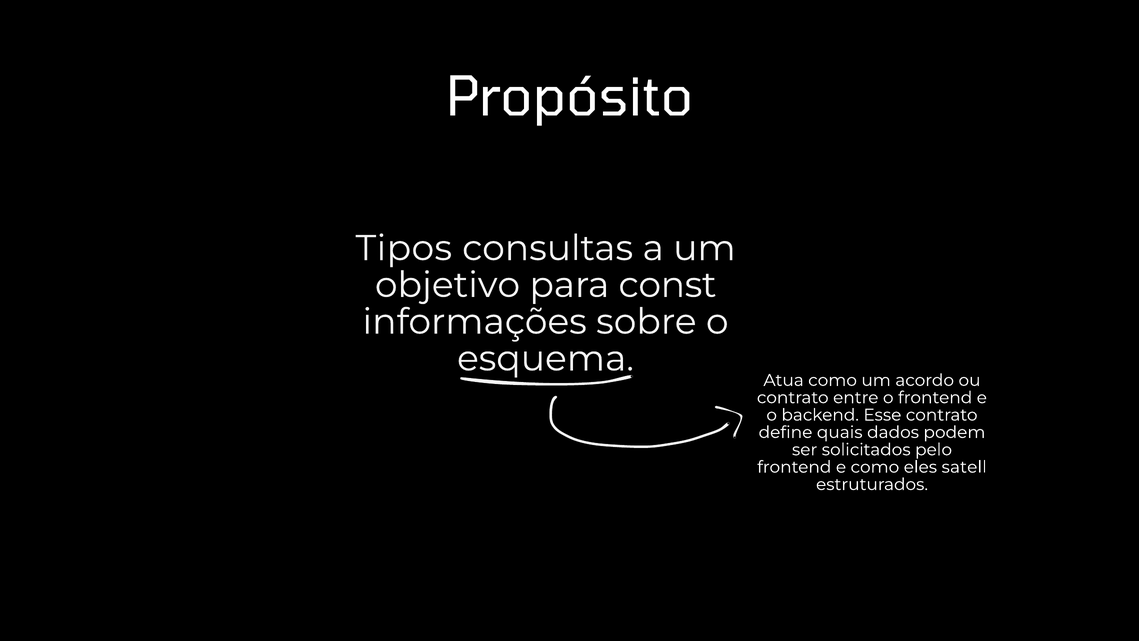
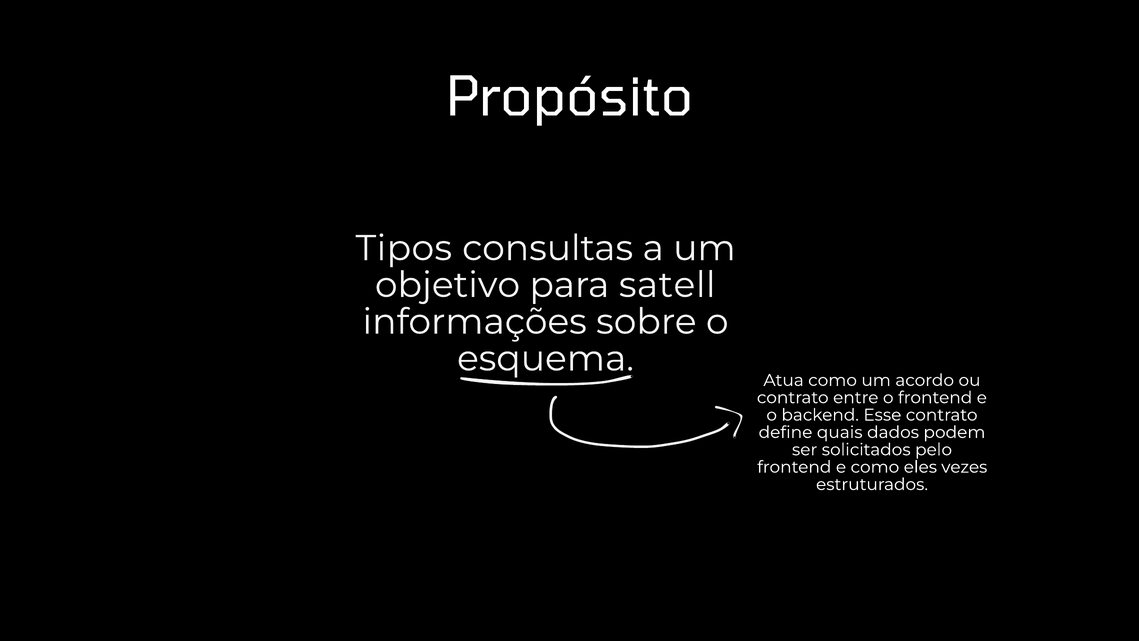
const: const -> satell (667, 285)
satell: satell -> vezes (964, 467)
